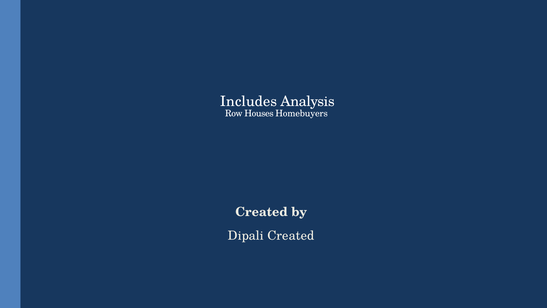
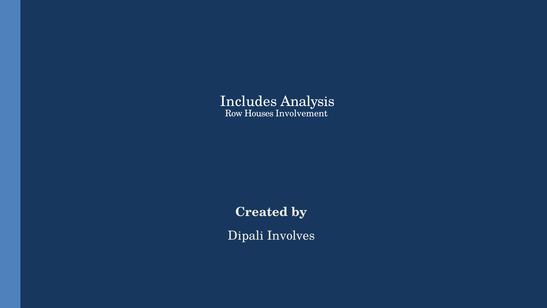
Homebuyers: Homebuyers -> Involvement (302, 113)
Dipali Created: Created -> Involves (291, 235)
